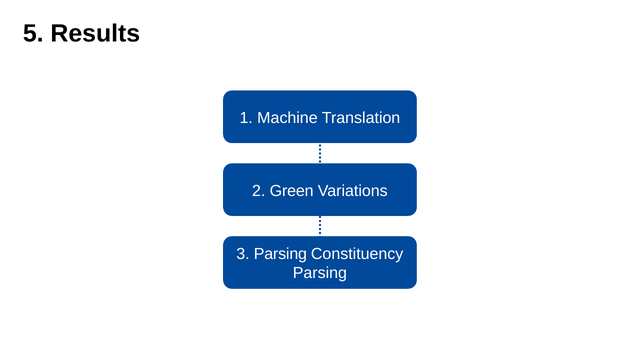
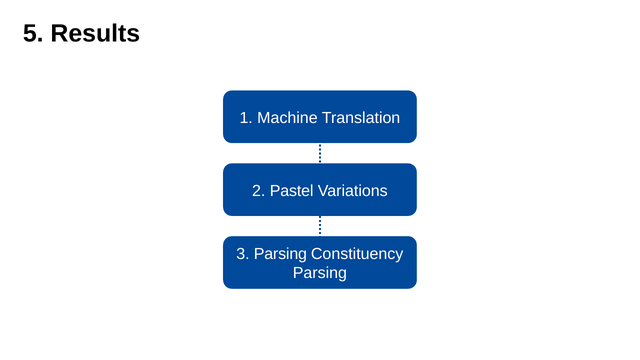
Green: Green -> Pastel (292, 191)
